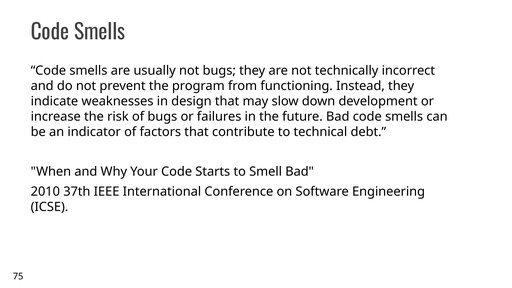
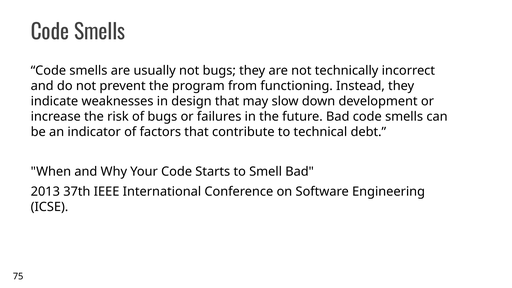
2010: 2010 -> 2013 (45, 192)
